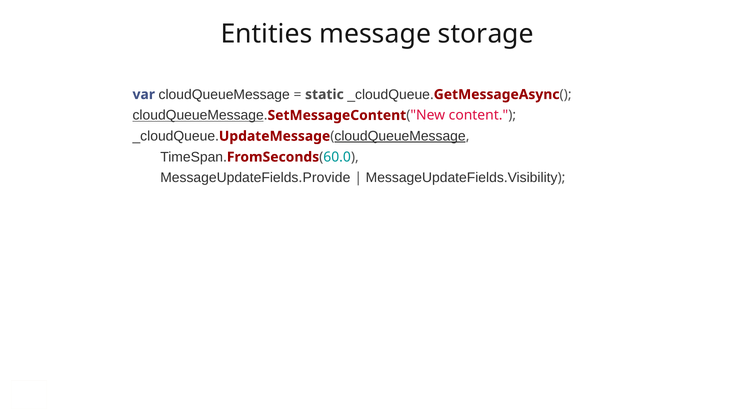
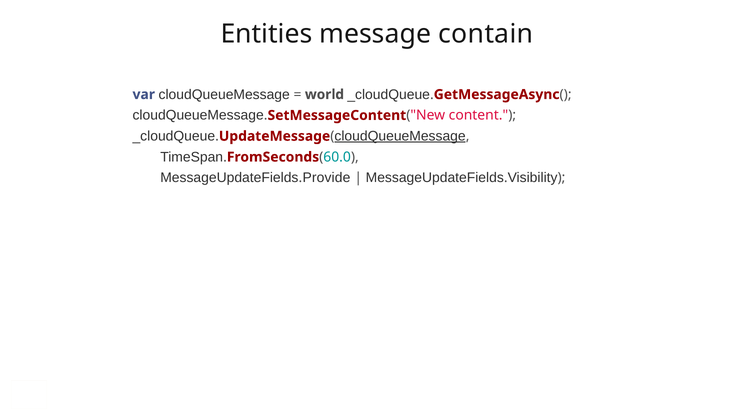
storage: storage -> contain (486, 34)
static: static -> world (324, 94)
cloudQueueMessage underline: present -> none (198, 115)
